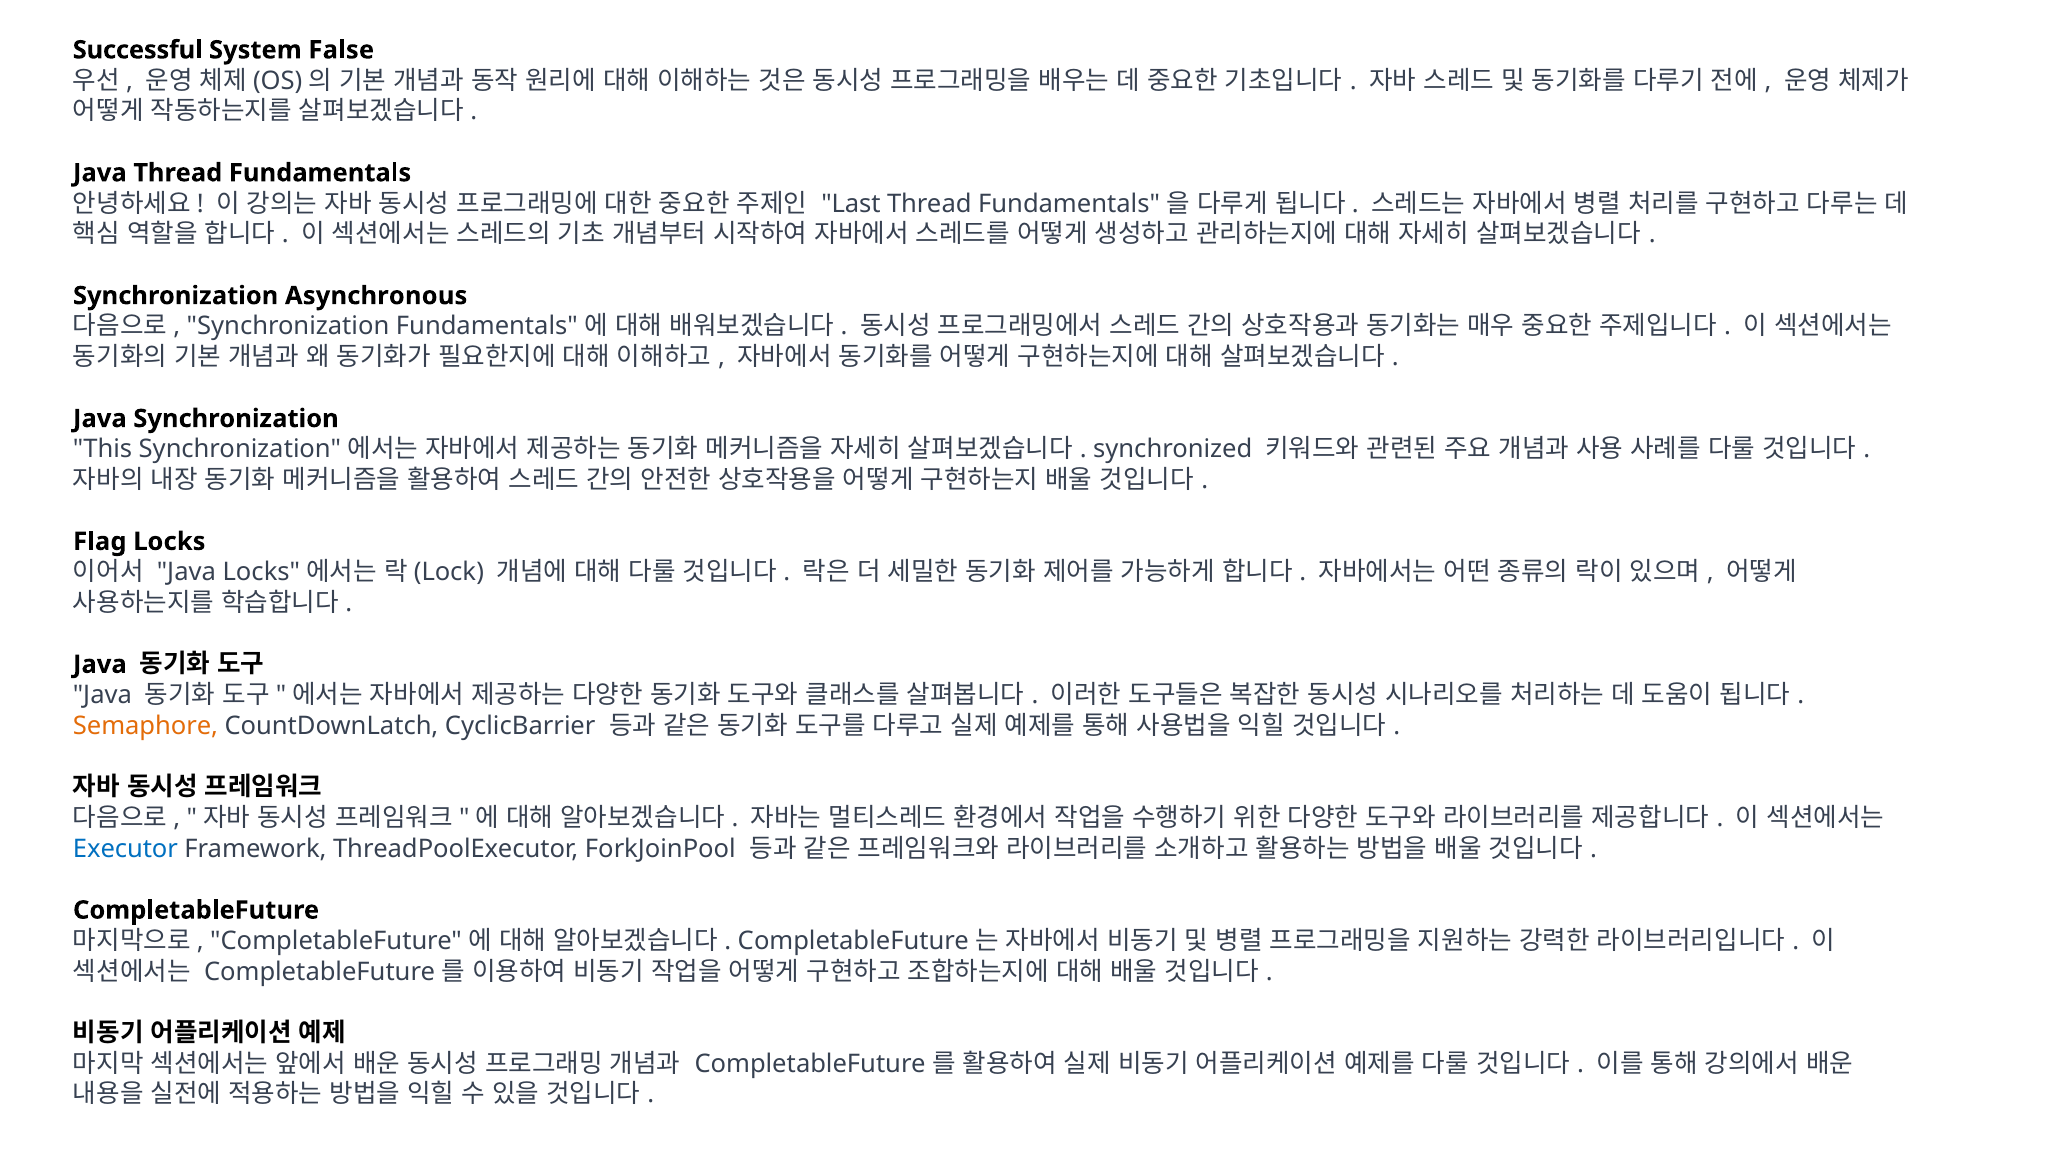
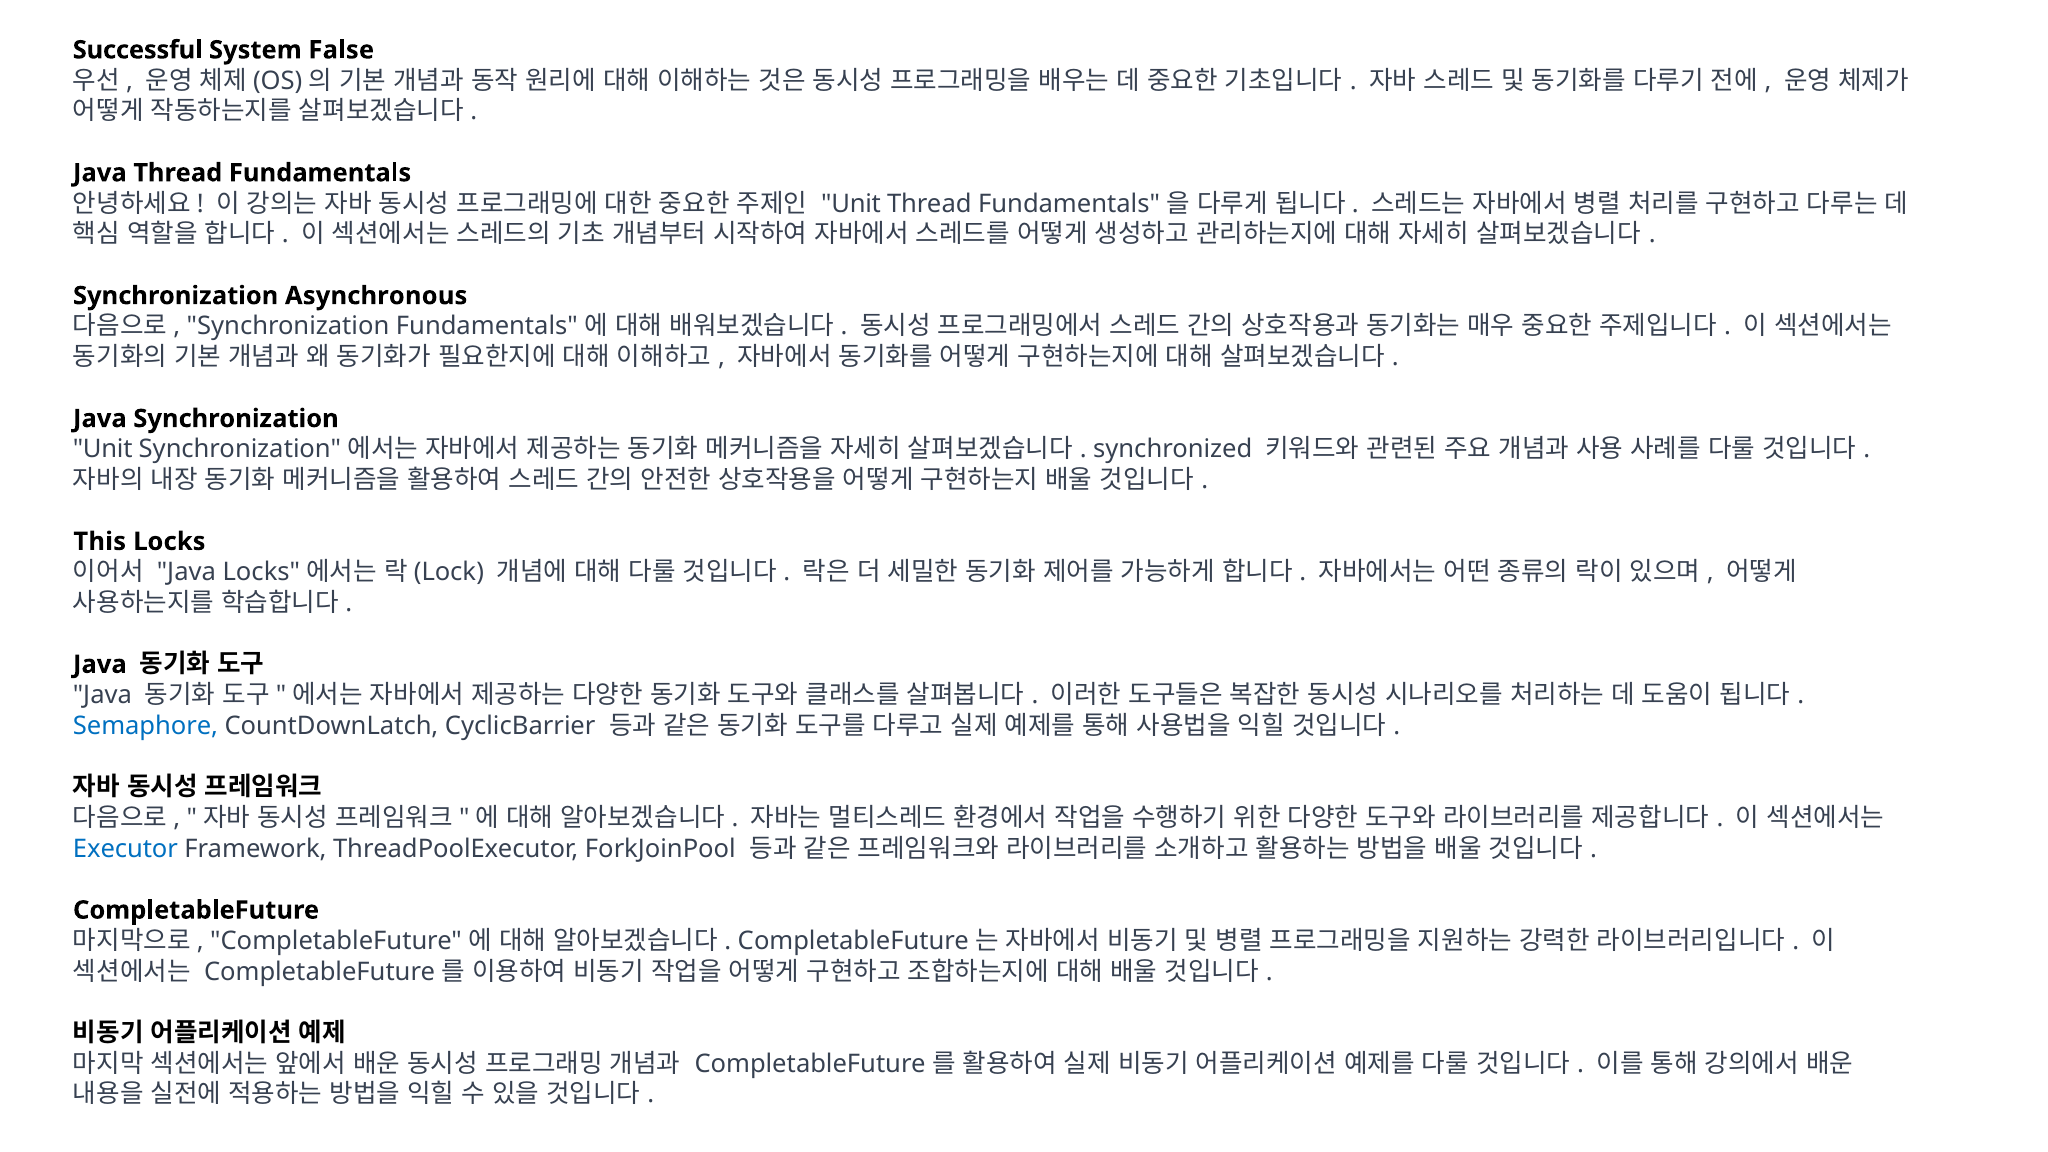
Last: Last -> Unit (851, 204)
This: This -> Unit (103, 449)
Flag: Flag -> This (100, 542)
Semaphore colour: orange -> blue (145, 726)
